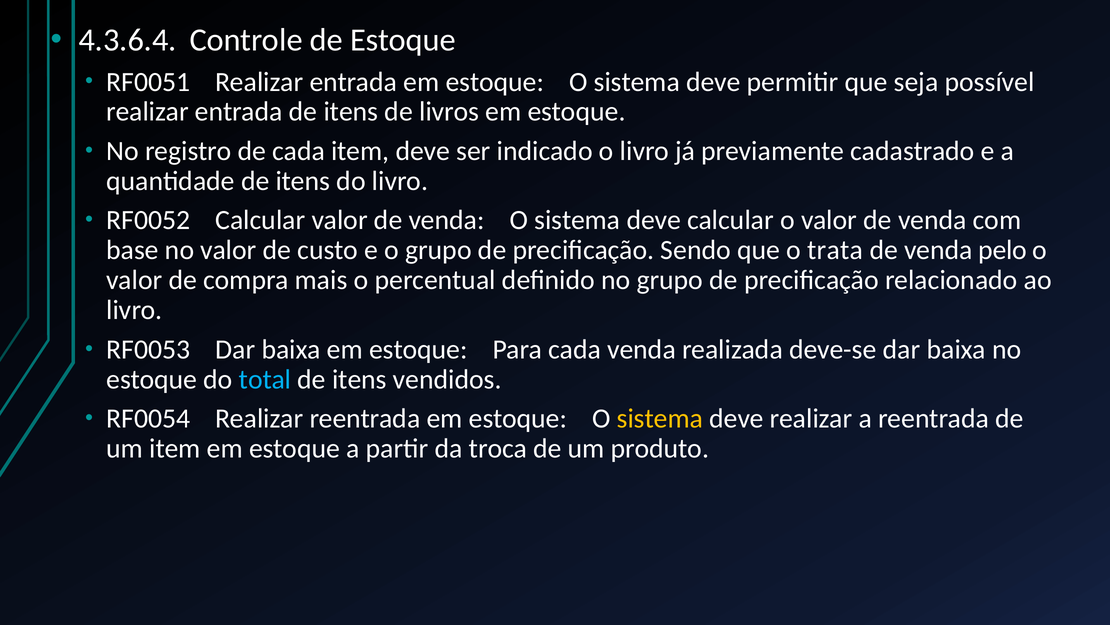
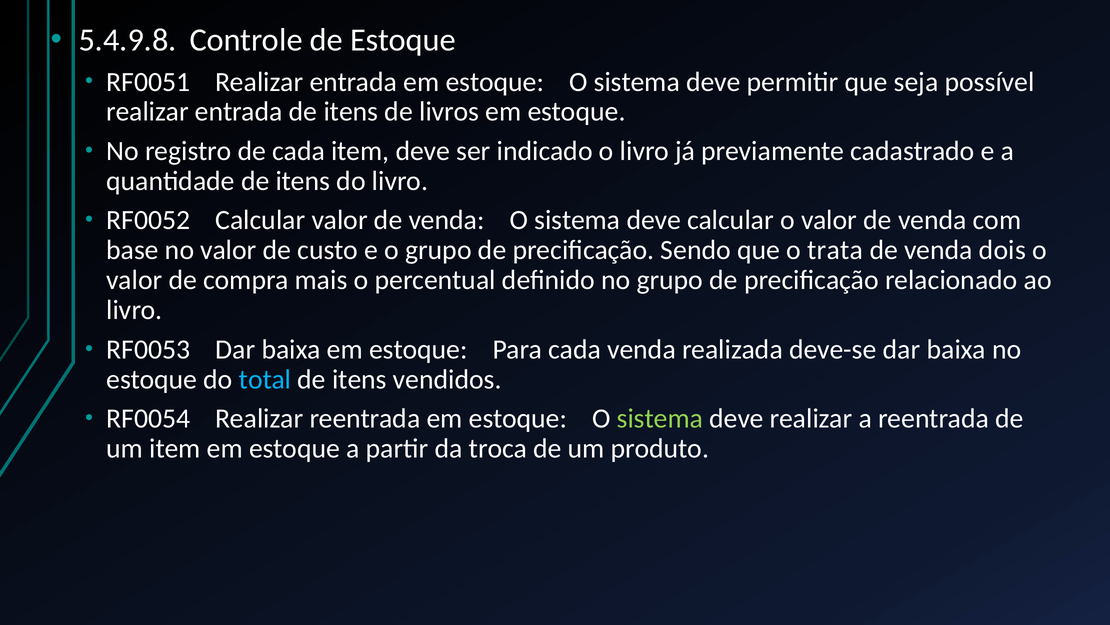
4.3.6.4: 4.3.6.4 -> 5.4.9.8 (128, 40)
pelo: pelo -> dois (1002, 250)
sistema colour: yellow -> light green (660, 418)
